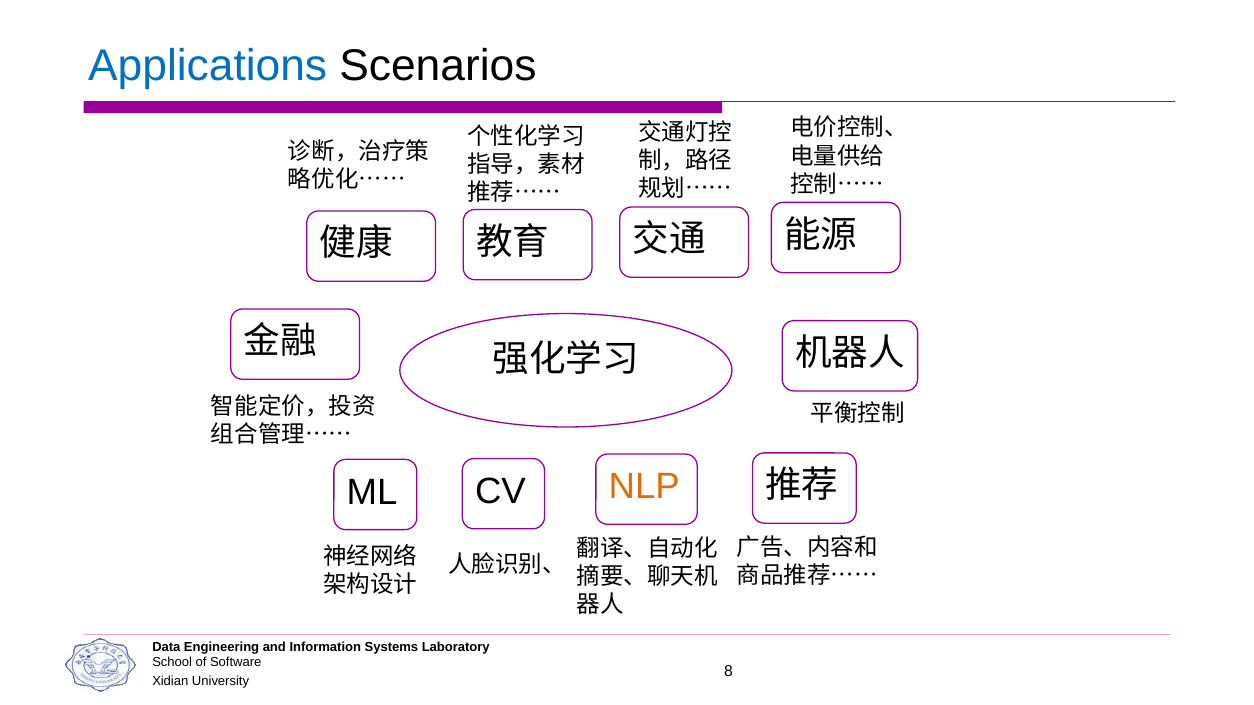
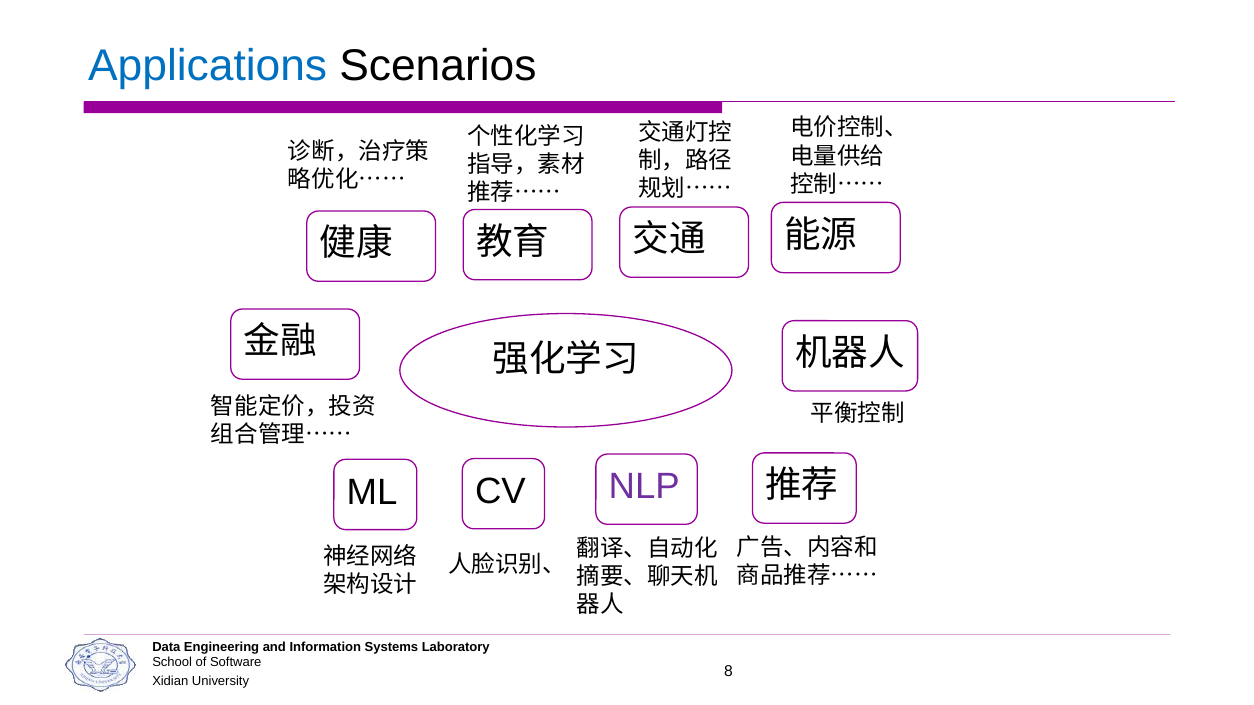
NLP colour: orange -> purple (644, 487)
